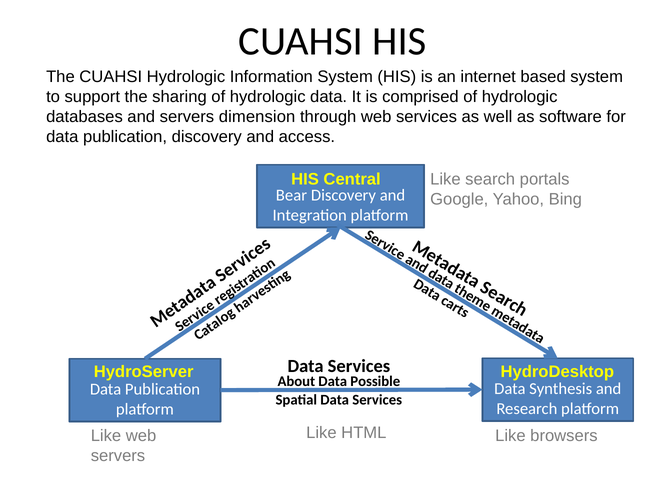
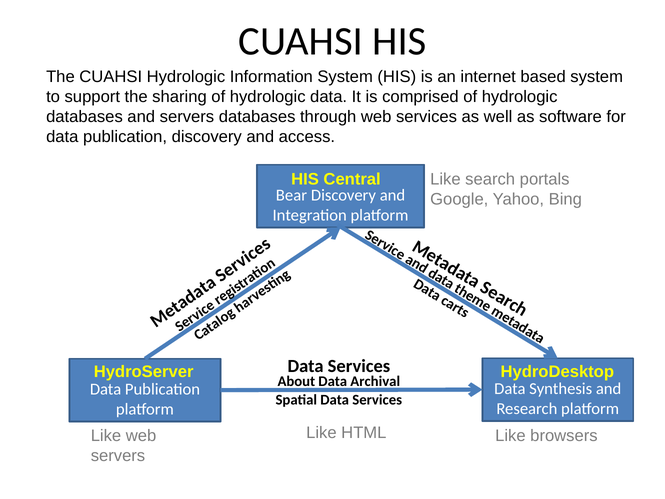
servers dimension: dimension -> databases (257, 117)
Possible: Possible -> Archival (375, 381)
